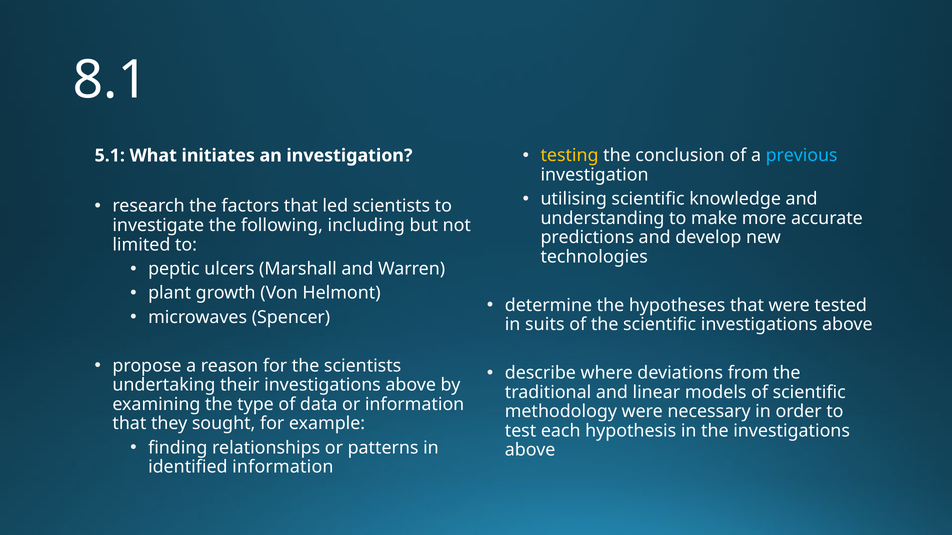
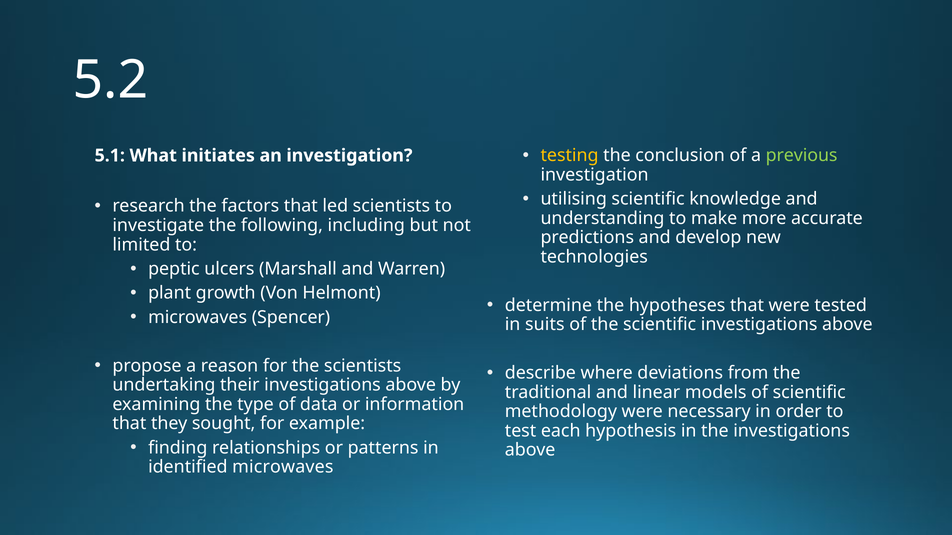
8.1: 8.1 -> 5.2 (110, 80)
previous colour: light blue -> light green (802, 156)
identified information: information -> microwaves (283, 467)
